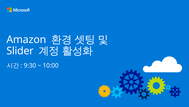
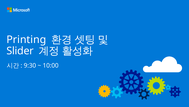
Amazon: Amazon -> Printing (26, 39)
